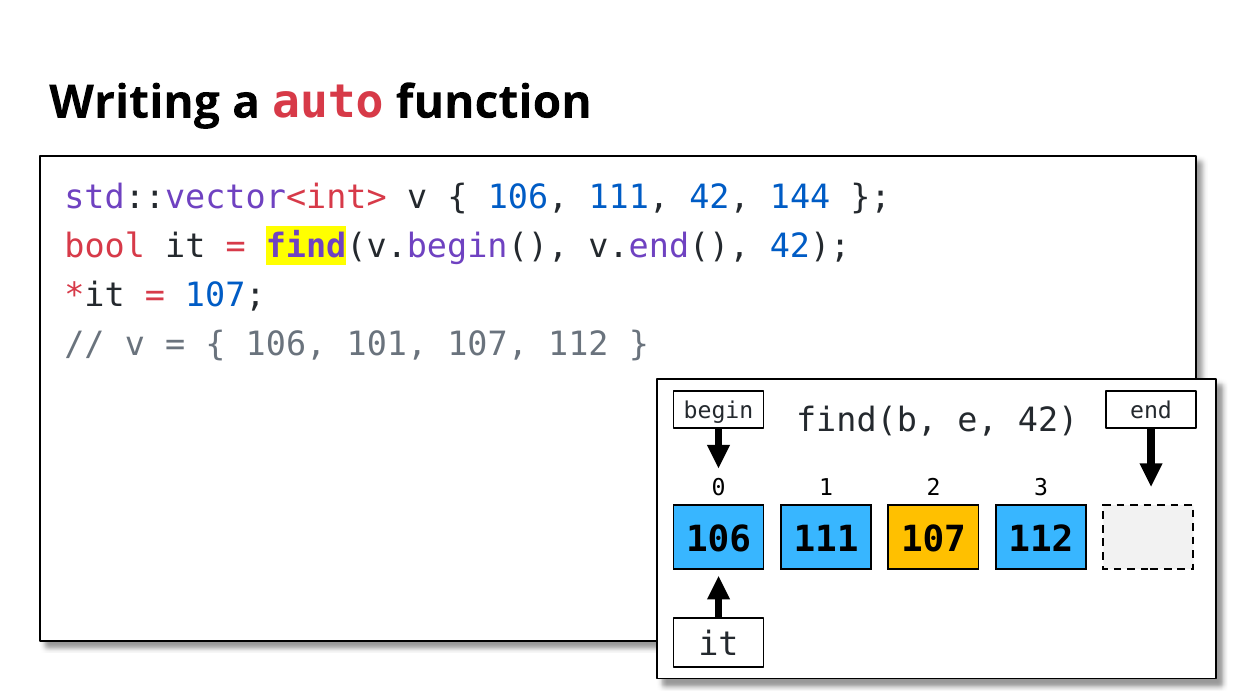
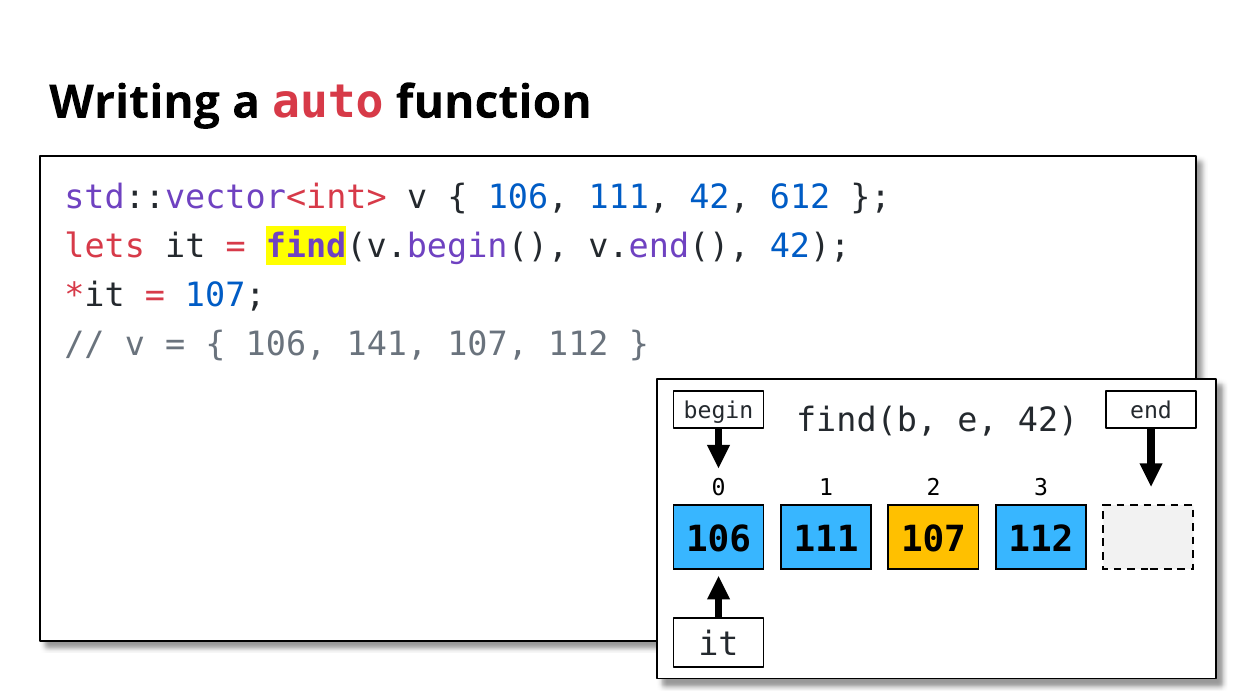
144: 144 -> 612 (800, 197)
bool: bool -> lets (105, 247)
101: 101 -> 141 (387, 345)
